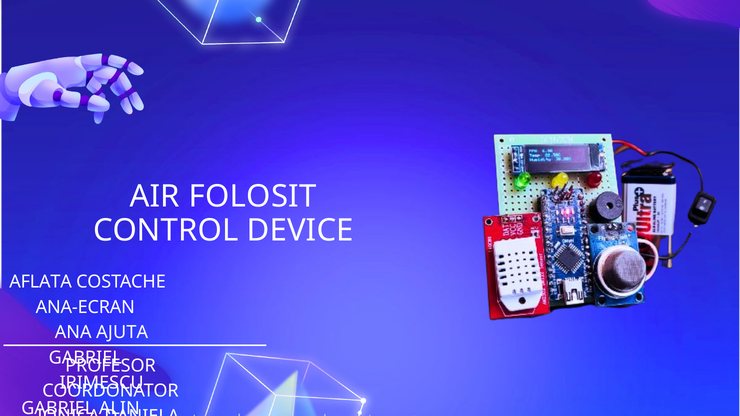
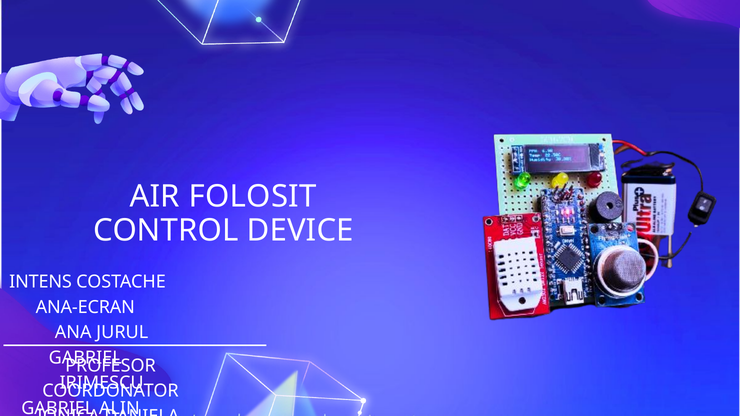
AFLATA: AFLATA -> INTENS (41, 282)
AJUTA: AJUTA -> JURUL (122, 333)
